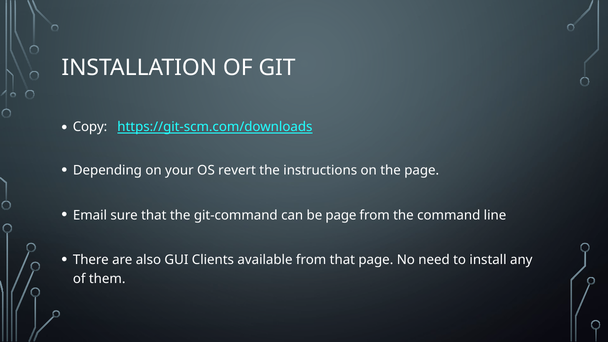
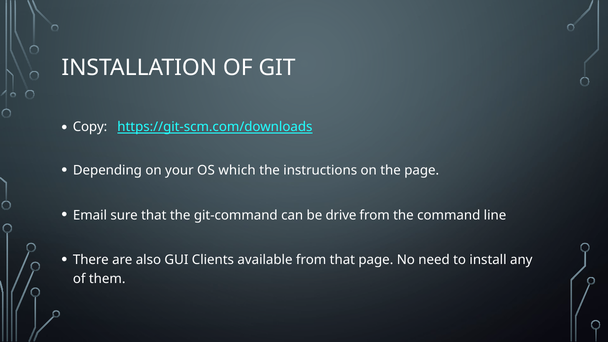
revert: revert -> which (237, 171)
be page: page -> drive (341, 215)
